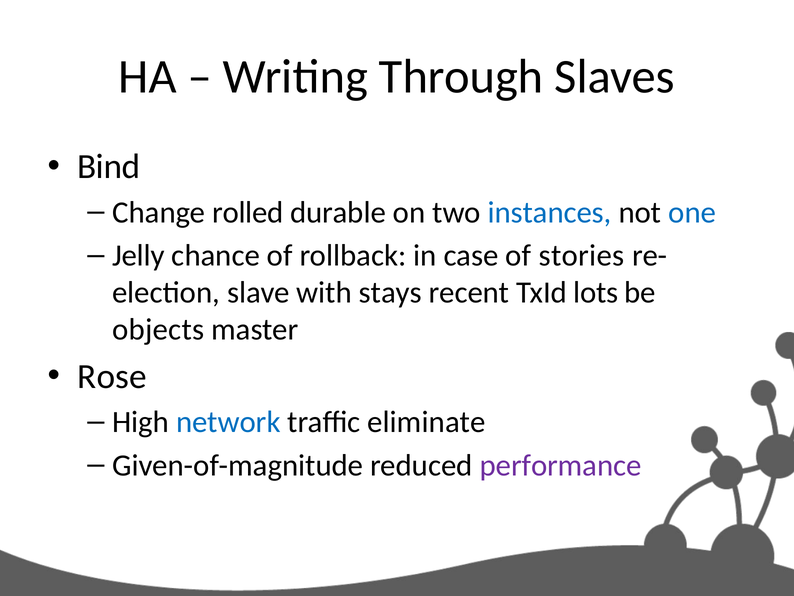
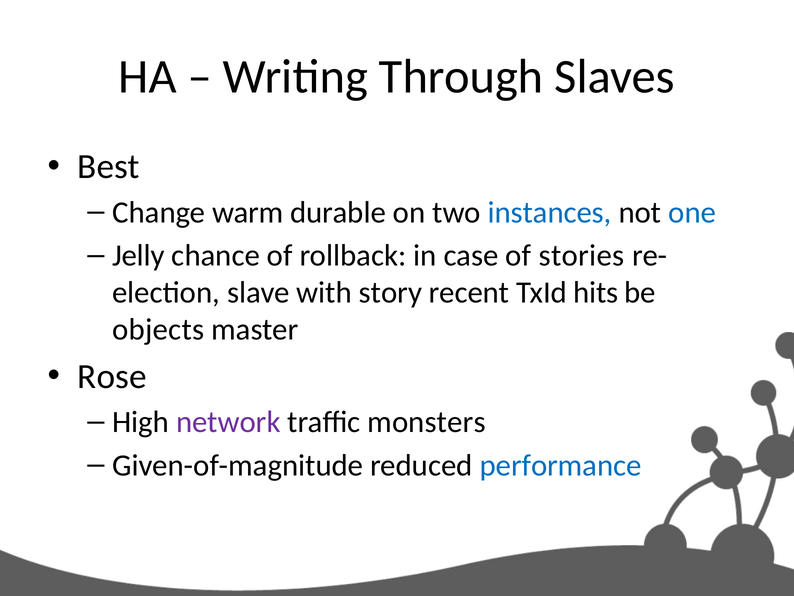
Bind: Bind -> Best (109, 167)
rolled: rolled -> warm (248, 212)
stays: stays -> story (390, 292)
lots: lots -> hits (596, 292)
network colour: blue -> purple (228, 422)
eliminate: eliminate -> monsters (426, 422)
performance colour: purple -> blue (561, 465)
